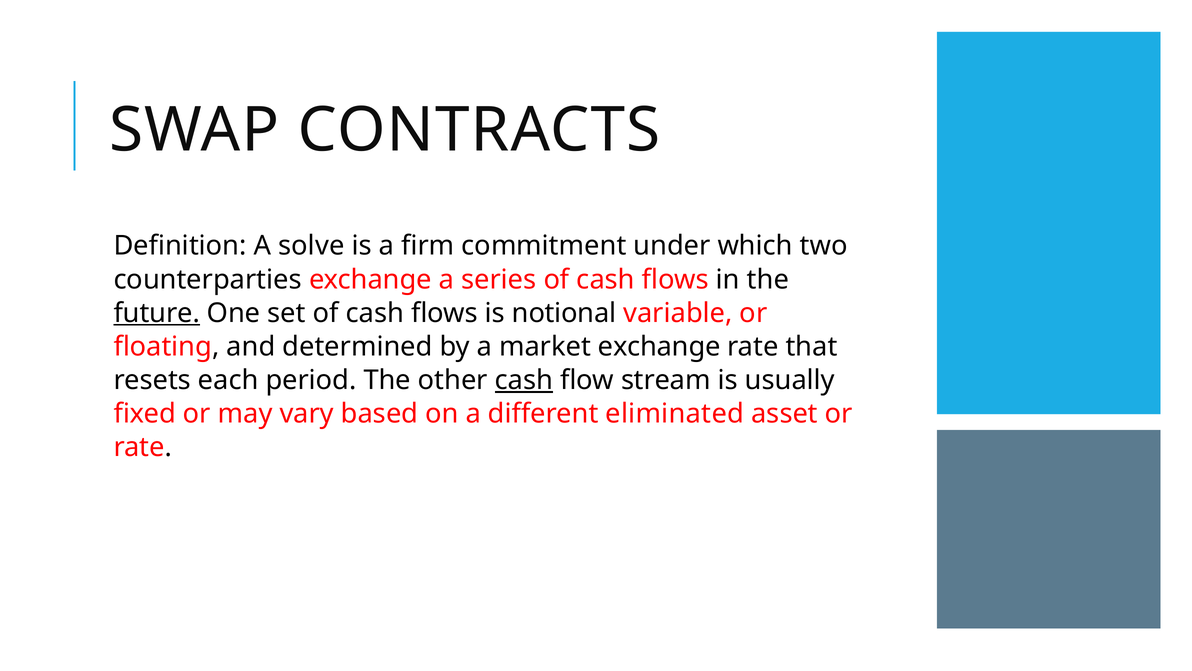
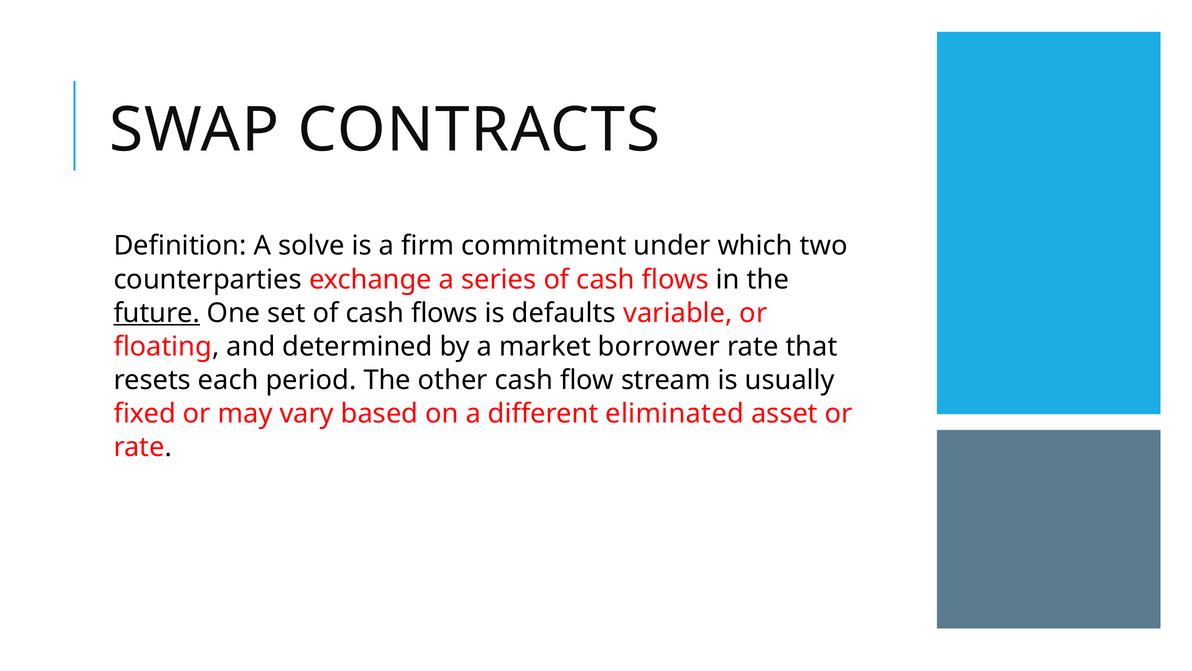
notional: notional -> defaults (564, 313)
market exchange: exchange -> borrower (659, 346)
cash underline: present -> none (524, 380)
